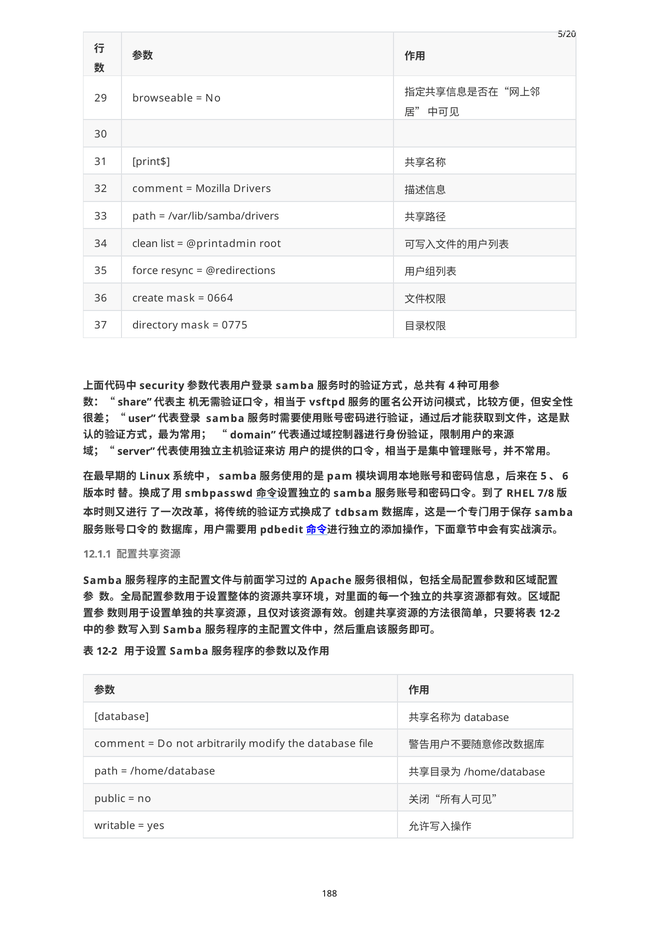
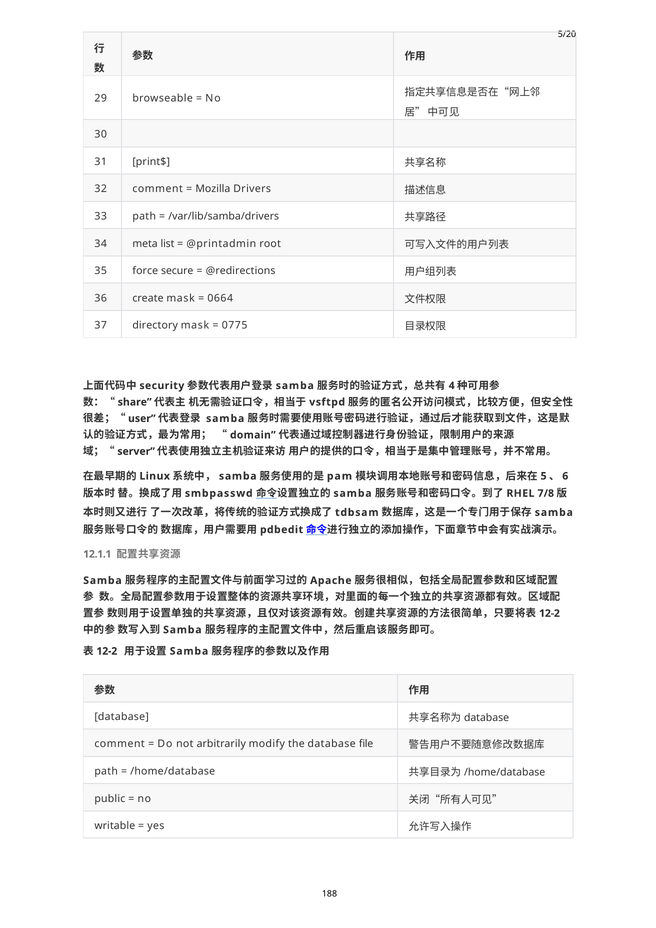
clean: clean -> meta (145, 244)
resync: resync -> secure (177, 271)
